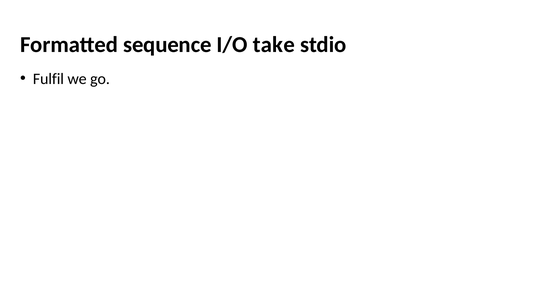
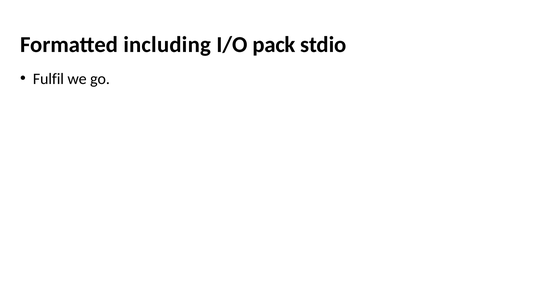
sequence: sequence -> including (167, 44)
take: take -> pack (274, 44)
